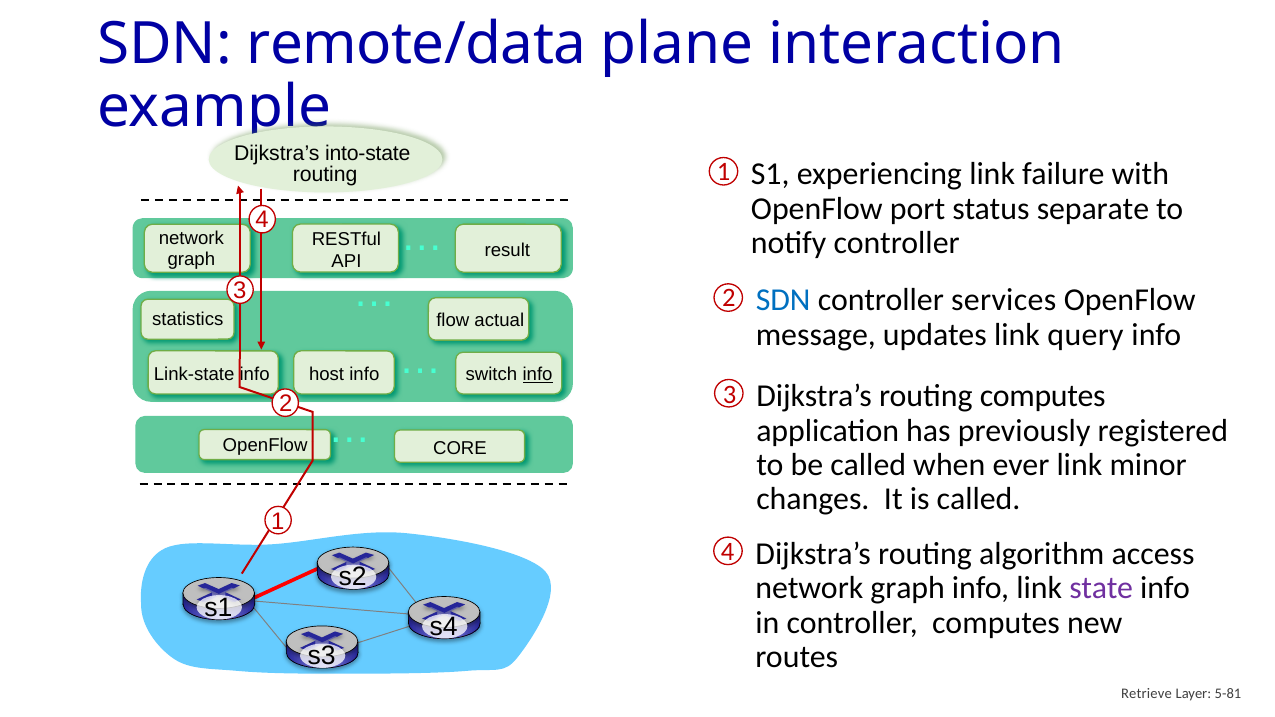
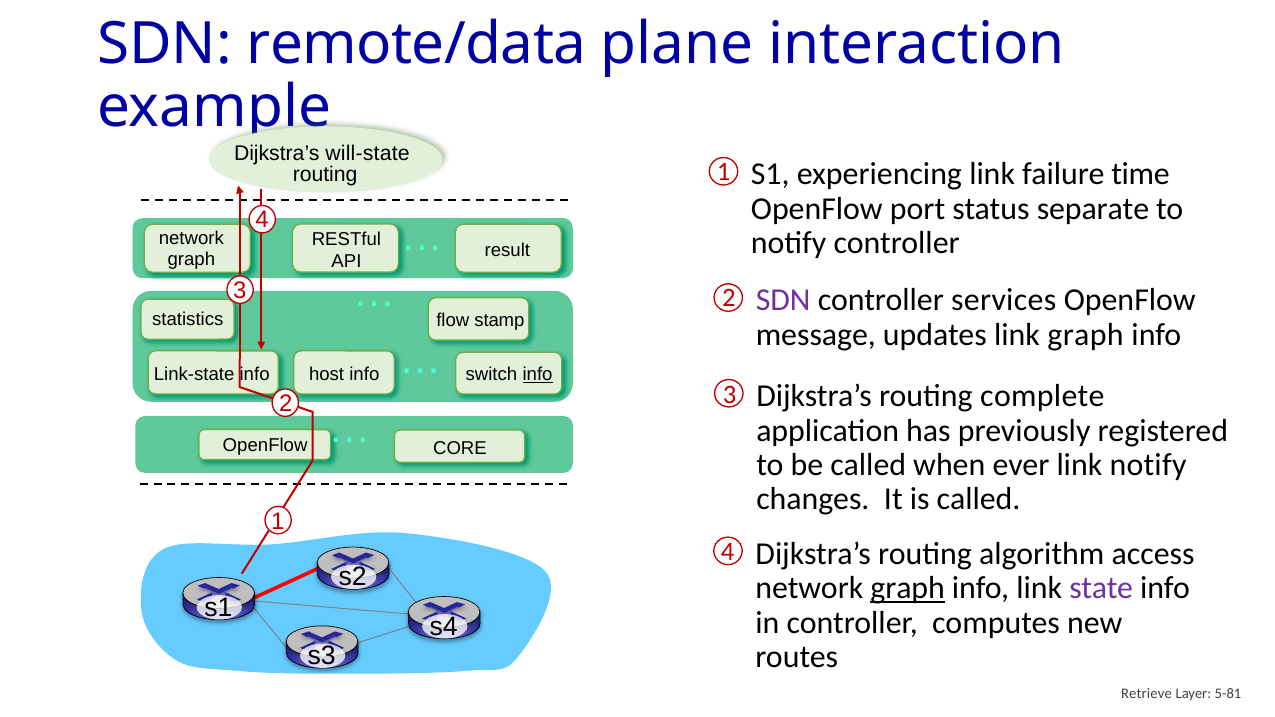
into-state: into-state -> will-state (368, 153)
with: with -> time (1141, 174)
SDN colour: blue -> purple (783, 301)
actual: actual -> stamp (499, 320)
link query: query -> graph (1086, 335)
routing computes: computes -> complete (1042, 396)
link minor: minor -> notify (1148, 465)
graph underline: none -> present (908, 588)
